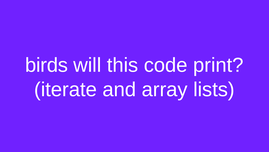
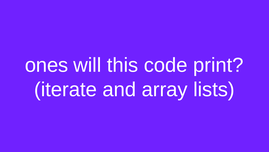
birds: birds -> ones (47, 65)
